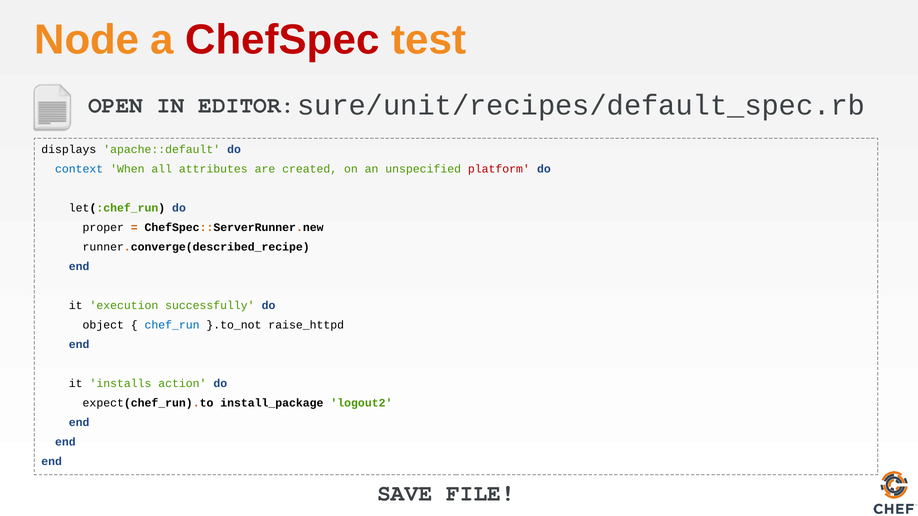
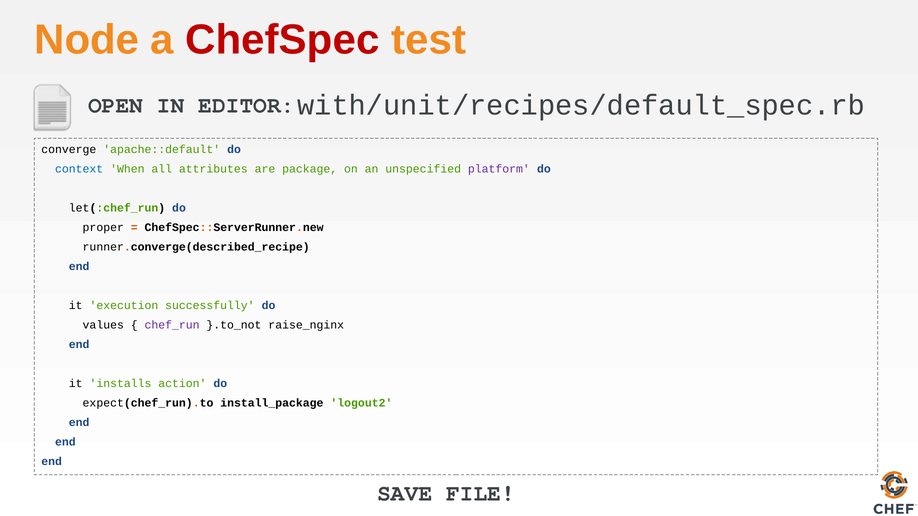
sure/unit/recipes/default_spec.rb: sure/unit/recipes/default_spec.rb -> with/unit/recipes/default_spec.rb (581, 105)
displays: displays -> converge (69, 150)
created: created -> package (310, 169)
platform colour: red -> purple (499, 169)
object: object -> values (103, 325)
chef_run colour: blue -> purple (172, 325)
raise_httpd: raise_httpd -> raise_nginx (306, 325)
